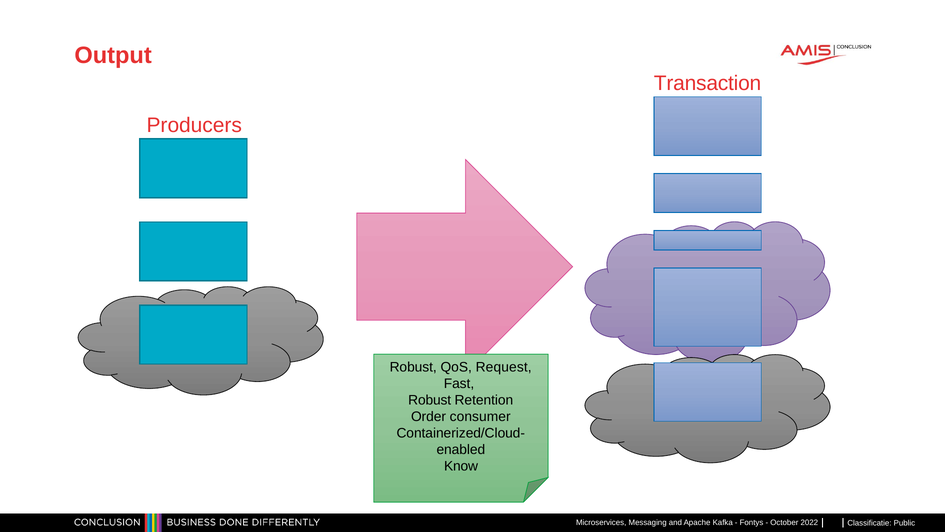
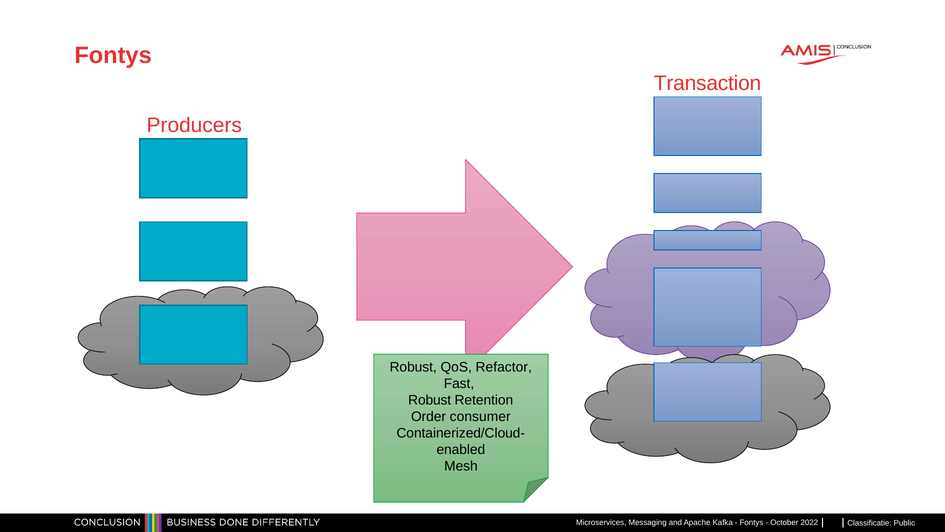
Output: Output -> Fontys (113, 55)
Request: Request -> Refactor (504, 367)
Know: Know -> Mesh (461, 466)
